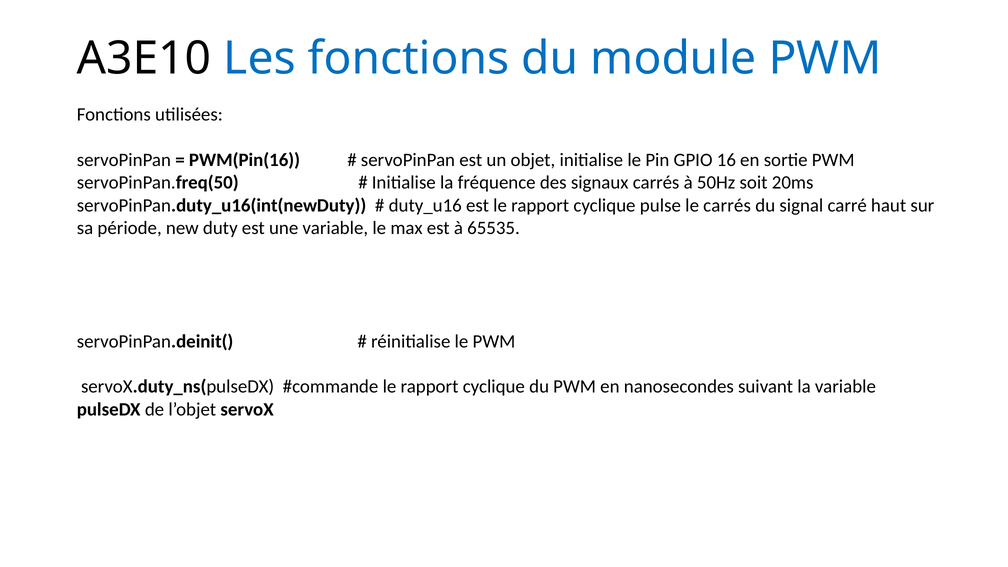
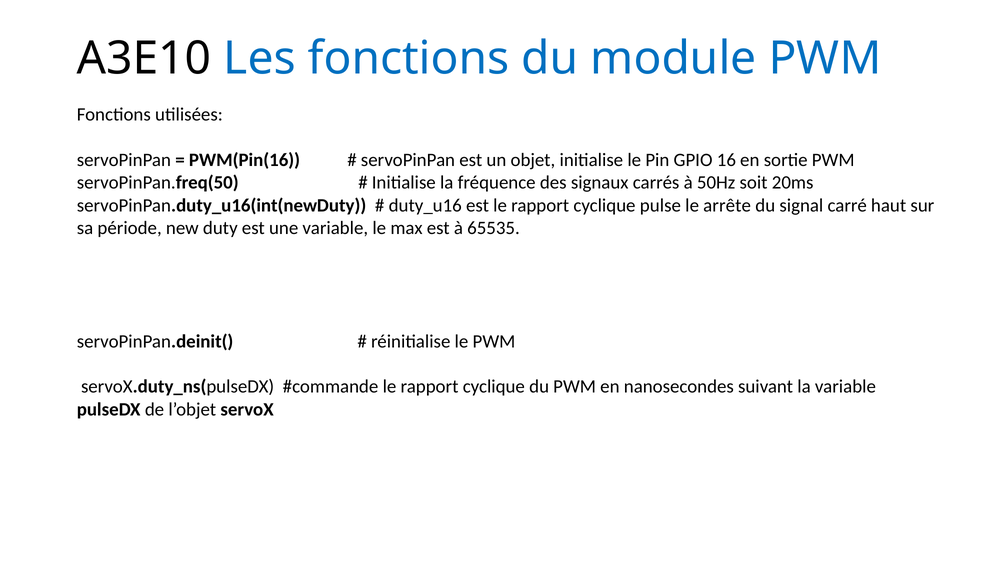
le carrés: carrés -> arrête (727, 205)
